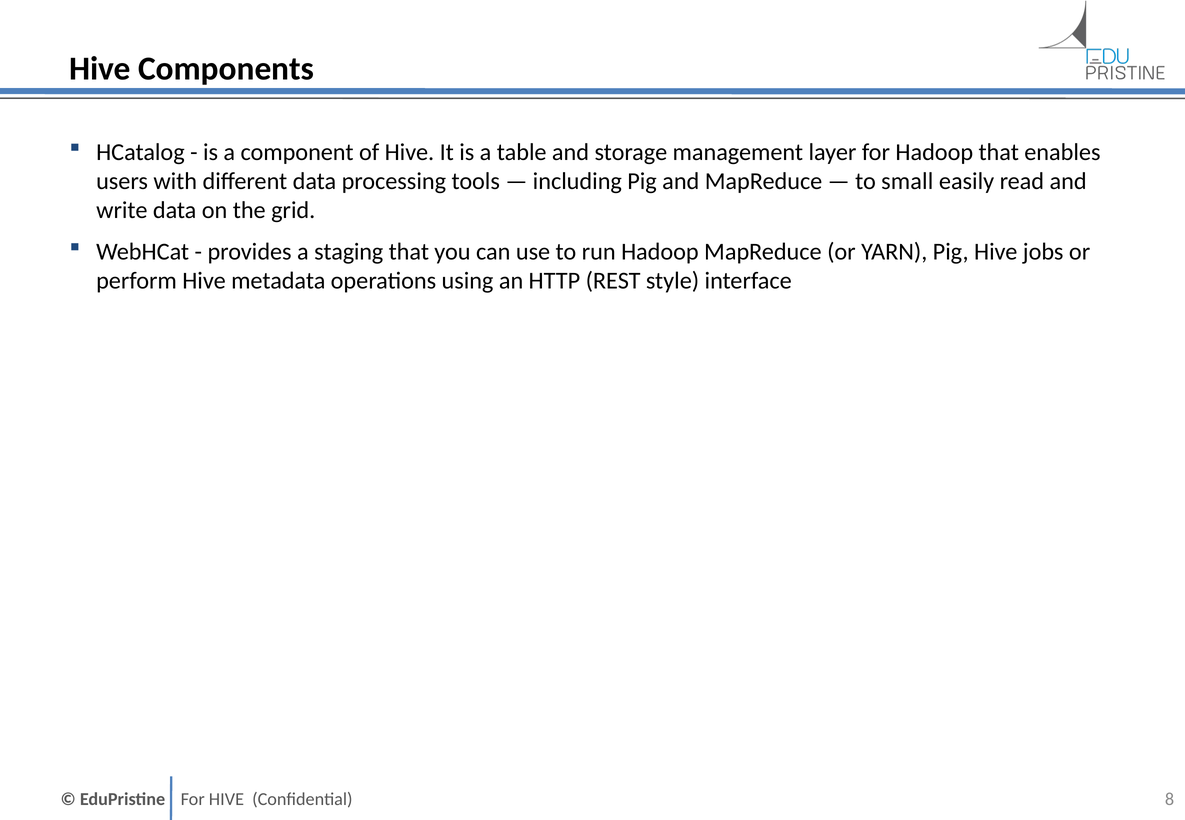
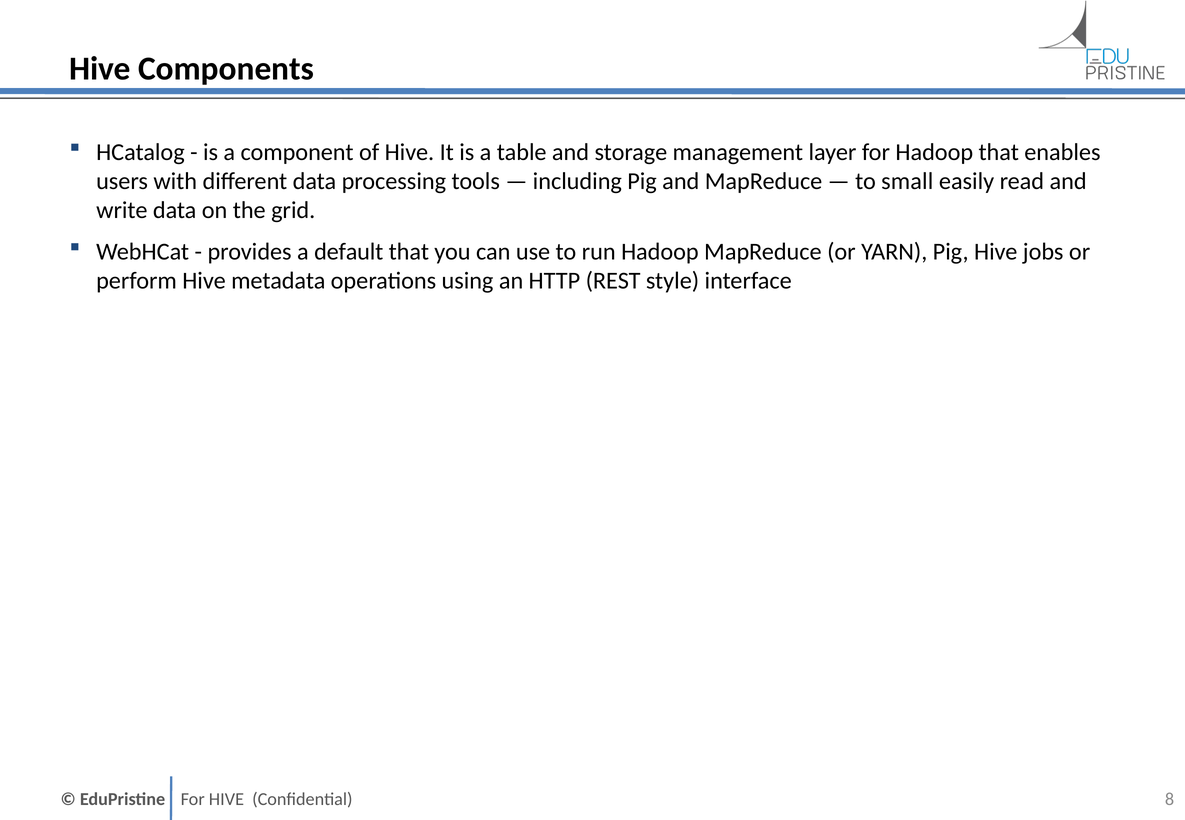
staging: staging -> default (349, 252)
